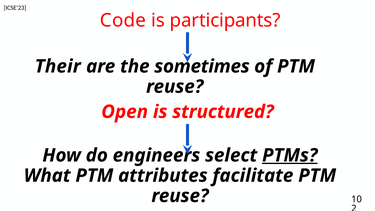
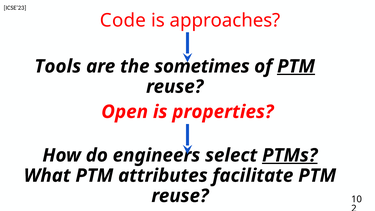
participants: participants -> approaches (225, 20)
Their: Their -> Tools (58, 66)
PTM underline: none -> present (296, 66)
structured: structured -> properties (223, 112)
